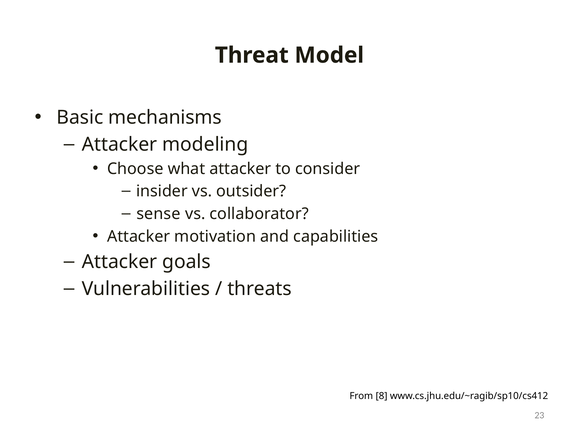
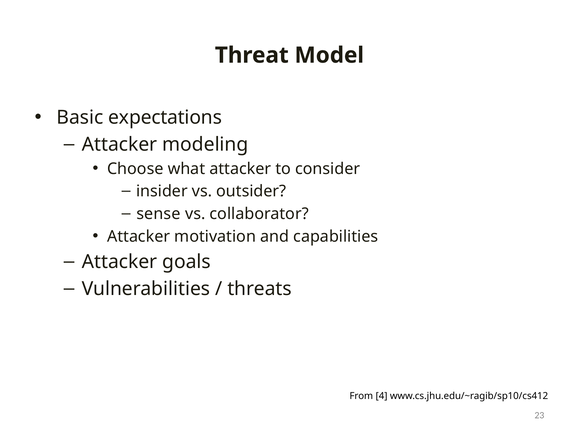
mechanisms: mechanisms -> expectations (165, 117)
8: 8 -> 4 (382, 395)
